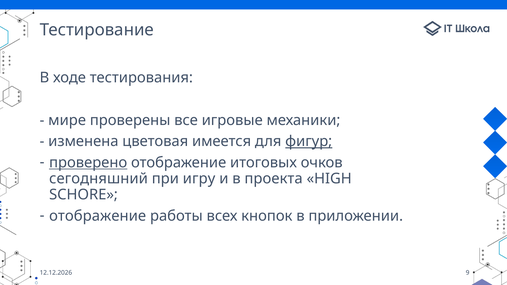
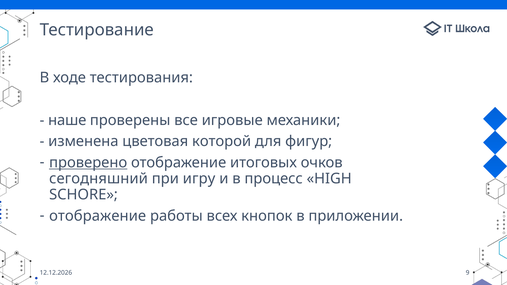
мире: мире -> наше (67, 120)
имеется: имеется -> которой (222, 142)
фигур underline: present -> none (309, 142)
проекта: проекта -> процесс (274, 179)
